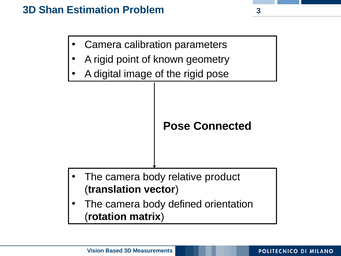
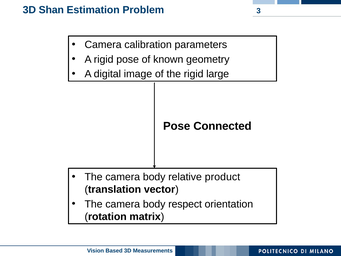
rigid point: point -> pose (128, 59)
rigid pose: pose -> large (218, 74)
defined: defined -> respect (185, 204)
